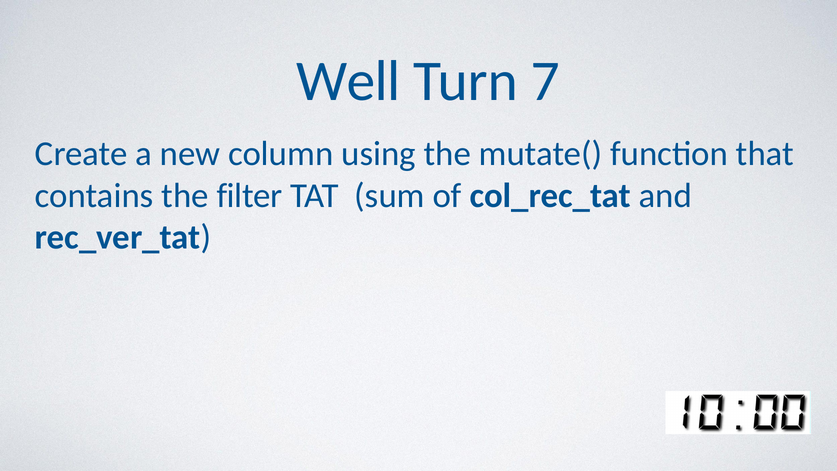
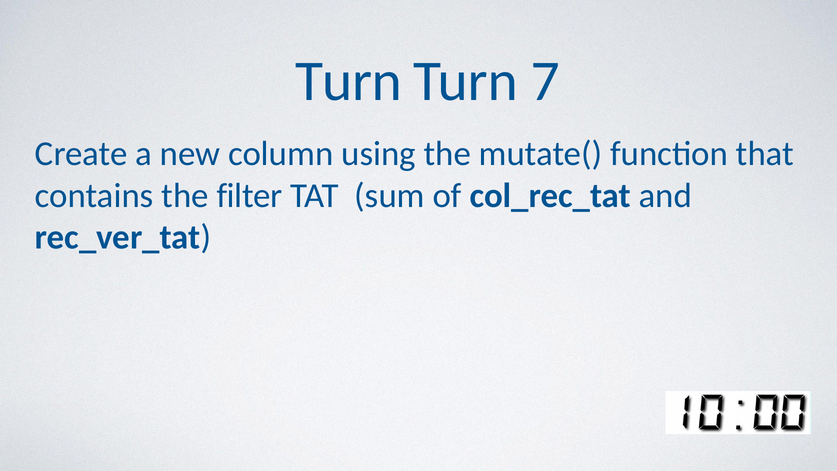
Well: Well -> Turn (348, 81)
